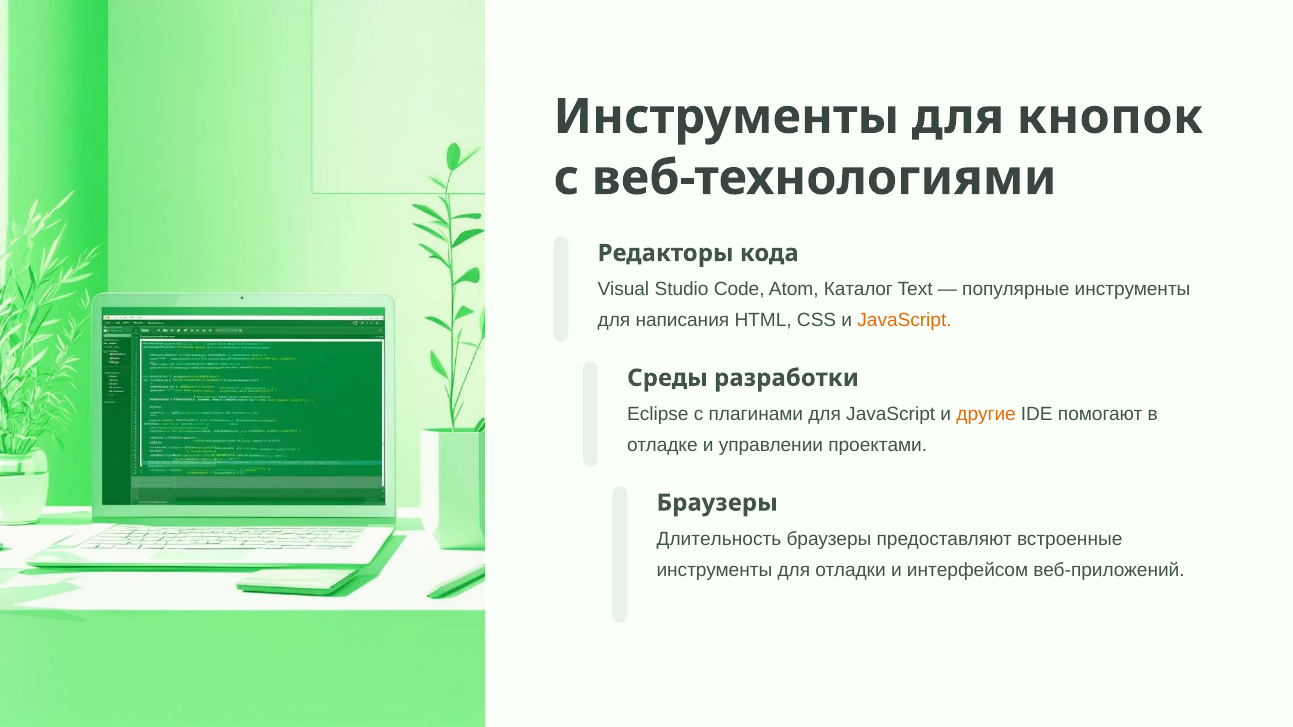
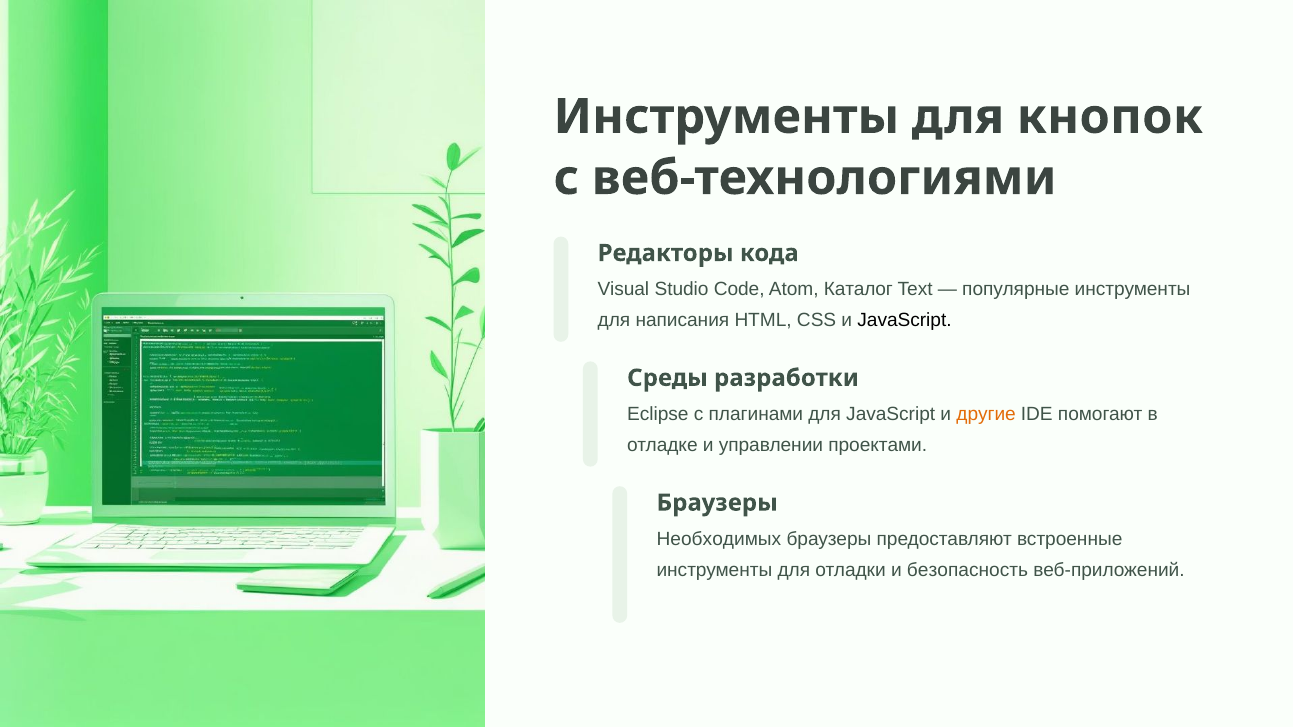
JavaScript colour: orange -> black (905, 321)
Длительность: Длительность -> Необходимых (719, 539)
интерфейсом: интерфейсом -> безопасность (968, 570)
